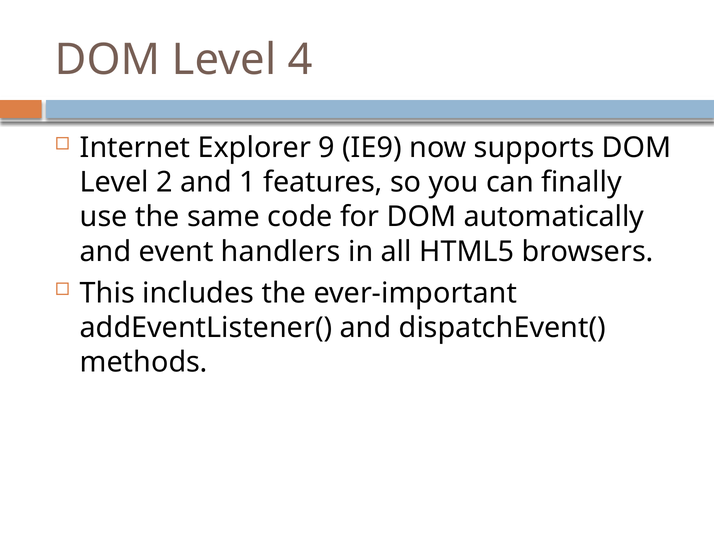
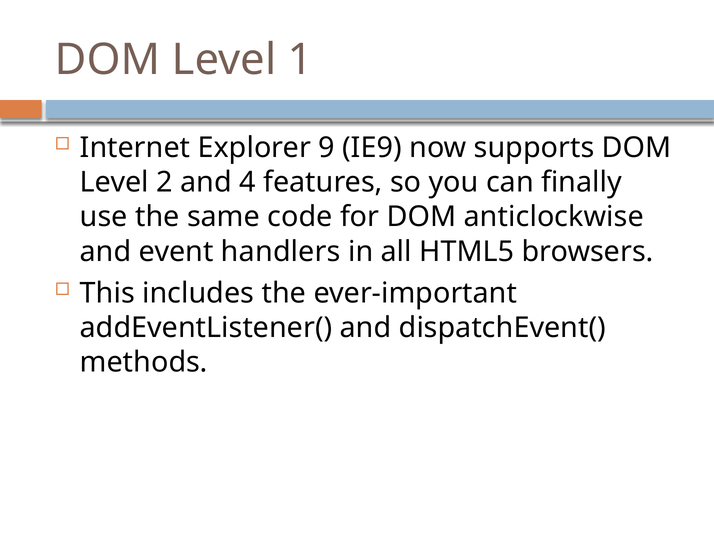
4: 4 -> 1 (300, 60)
1: 1 -> 4 (247, 182)
automatically: automatically -> anticlockwise (554, 217)
